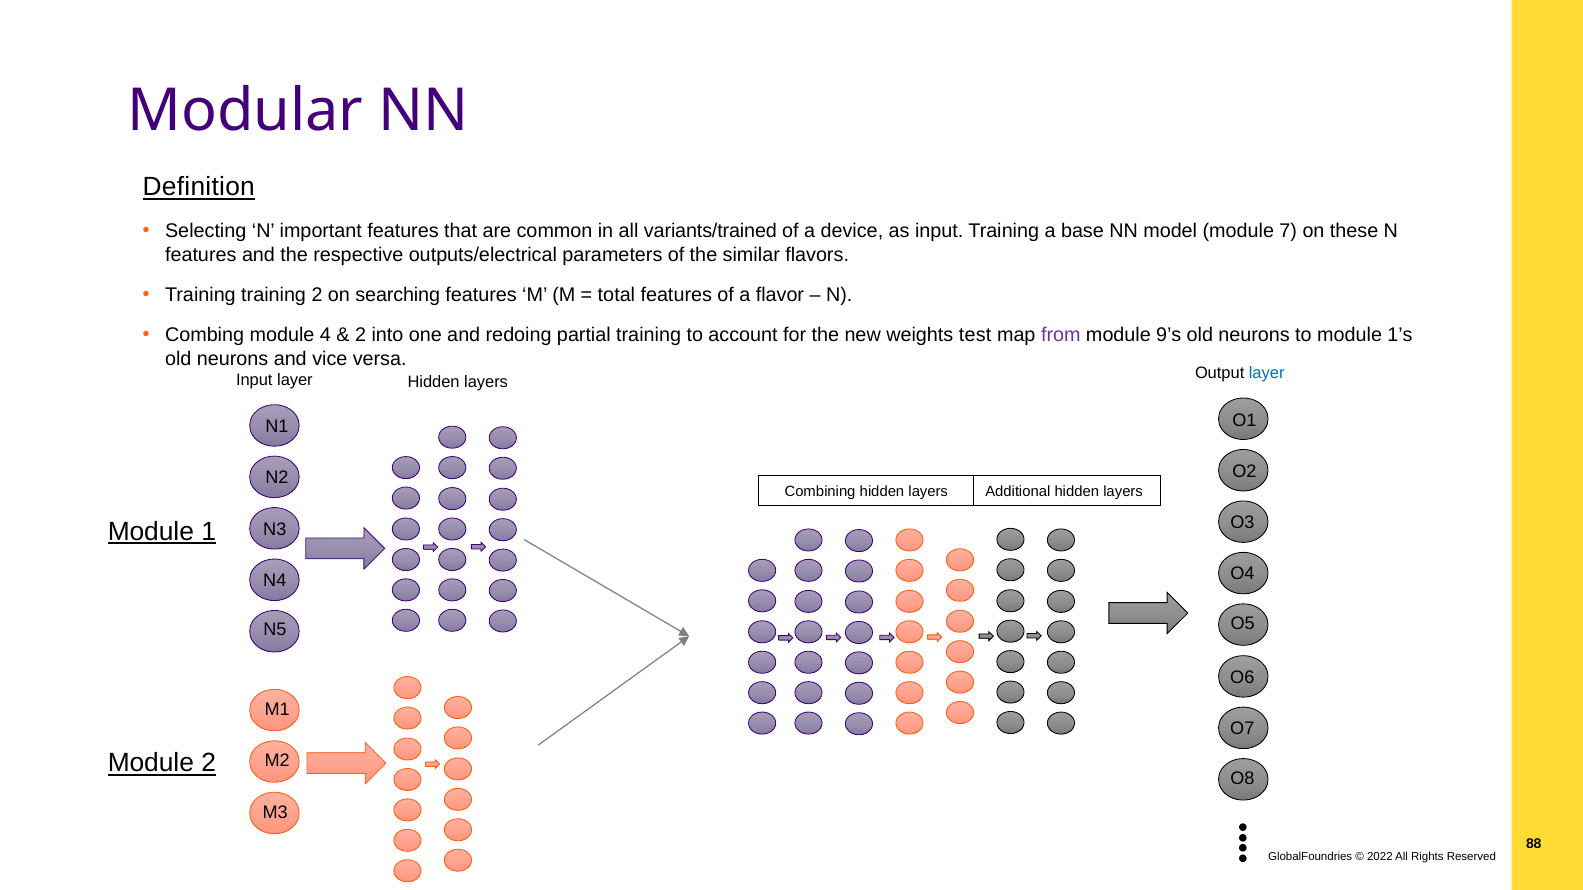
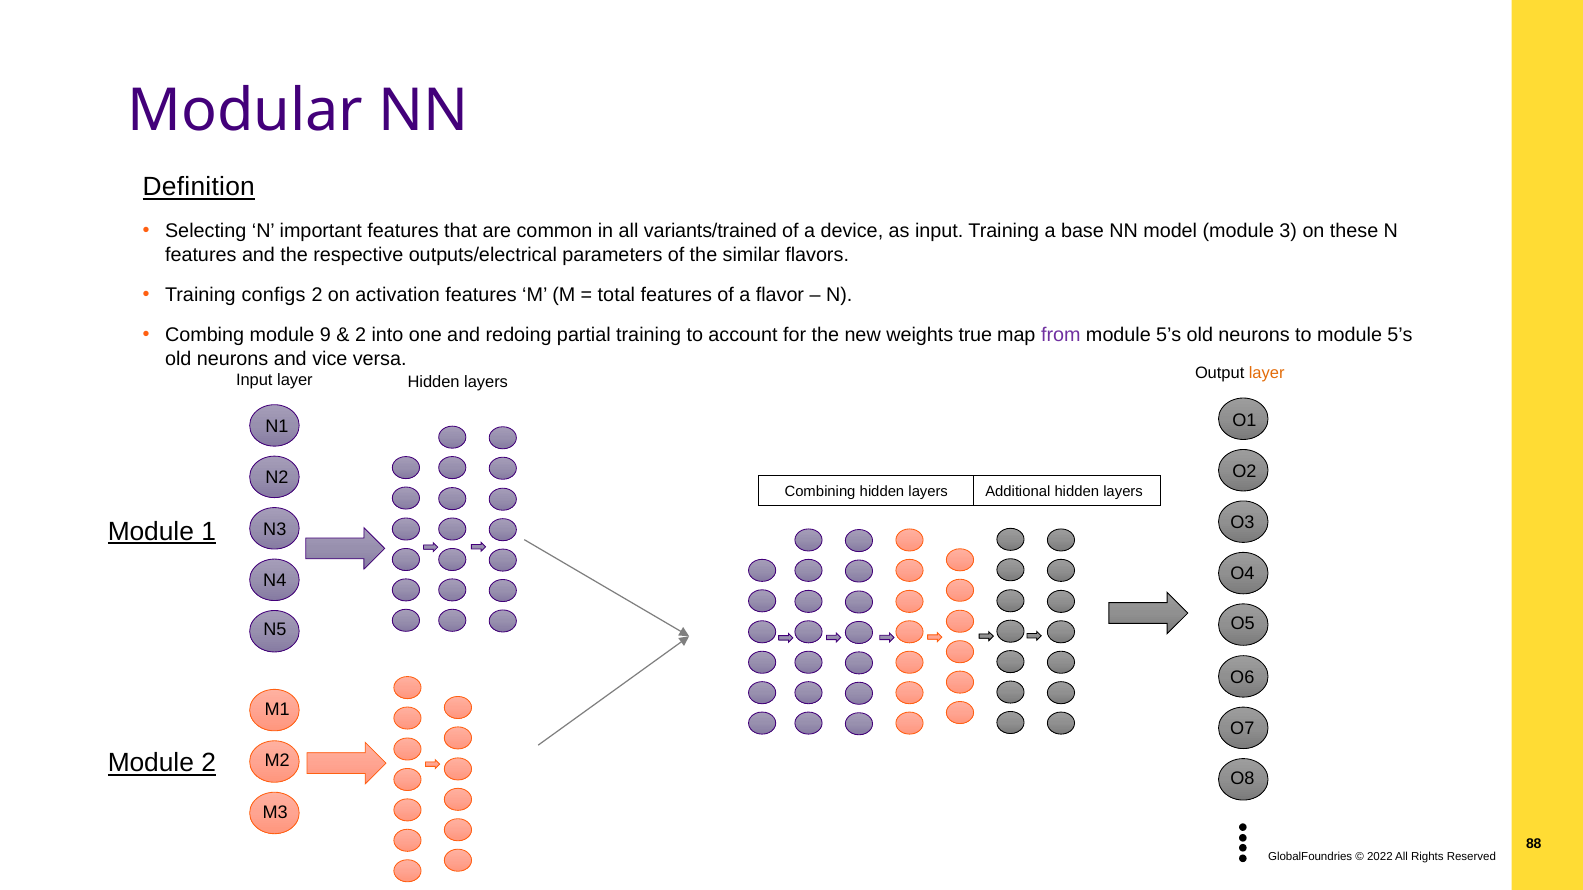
7: 7 -> 3 (1288, 231)
Training training: training -> configs (274, 295)
searching: searching -> activation (398, 295)
4: 4 -> 9 (325, 335)
test: test -> true (975, 335)
9’s: 9’s -> 5’s (1169, 335)
to module 1’s: 1’s -> 5’s (1400, 335)
layer colour: blue -> orange (1267, 373)
